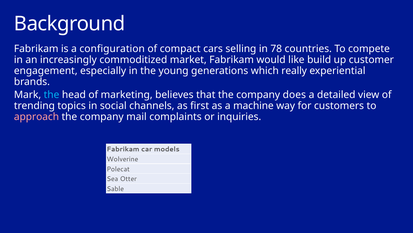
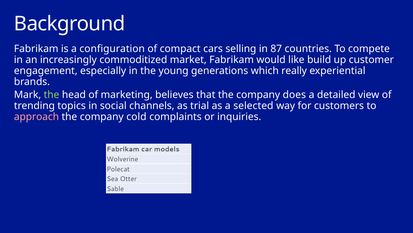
78: 78 -> 87 (276, 49)
the colour: light blue -> light green (52, 94)
first: first -> trial (200, 105)
machine: machine -> selected (253, 105)
mail: mail -> cold (136, 116)
